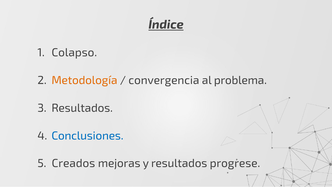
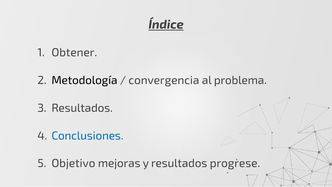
Colapso: Colapso -> Obtener (74, 53)
Metodología colour: orange -> black (84, 80)
Creados: Creados -> Objetivo (73, 163)
